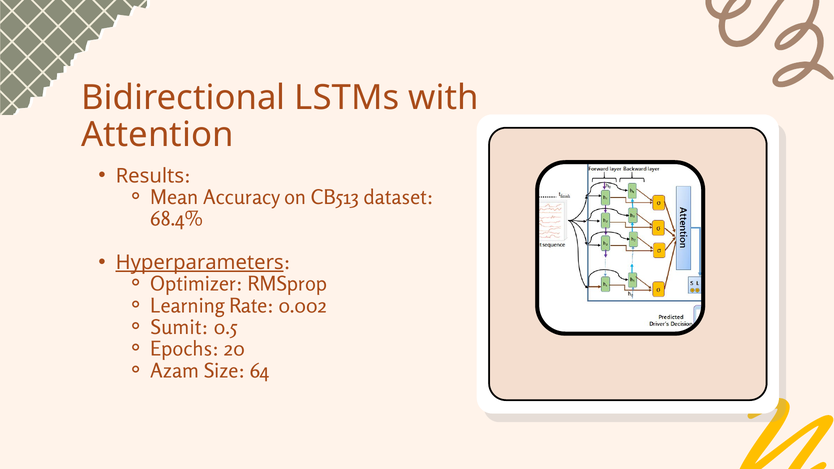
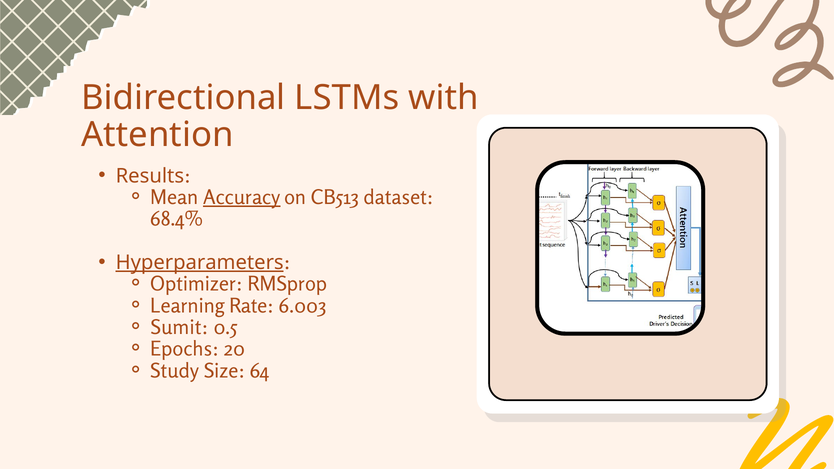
Accuracy underline: none -> present (242, 198)
0.002: 0.002 -> 6.003 (302, 306)
Azam: Azam -> Study (175, 371)
